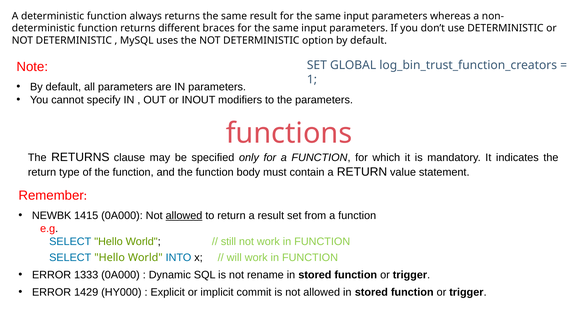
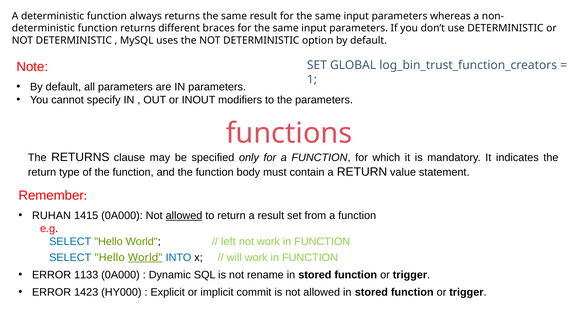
NEWBK: NEWBK -> RUHAN (52, 216)
still: still -> left (228, 242)
World underline: none -> present (145, 258)
1333: 1333 -> 1133 (86, 275)
1429: 1429 -> 1423 (86, 292)
